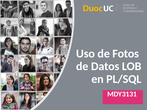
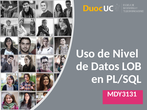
Fotos: Fotos -> Nivel (126, 54)
